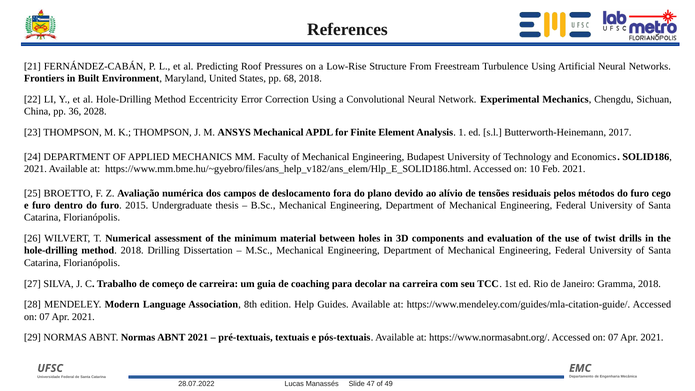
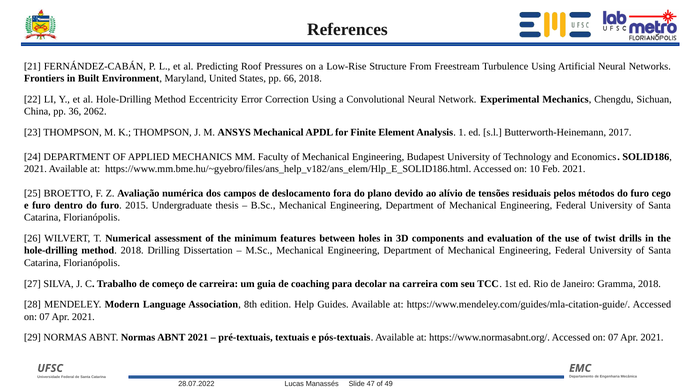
68: 68 -> 66 (290, 78)
2028: 2028 -> 2062 (95, 112)
material: material -> features (298, 238)
